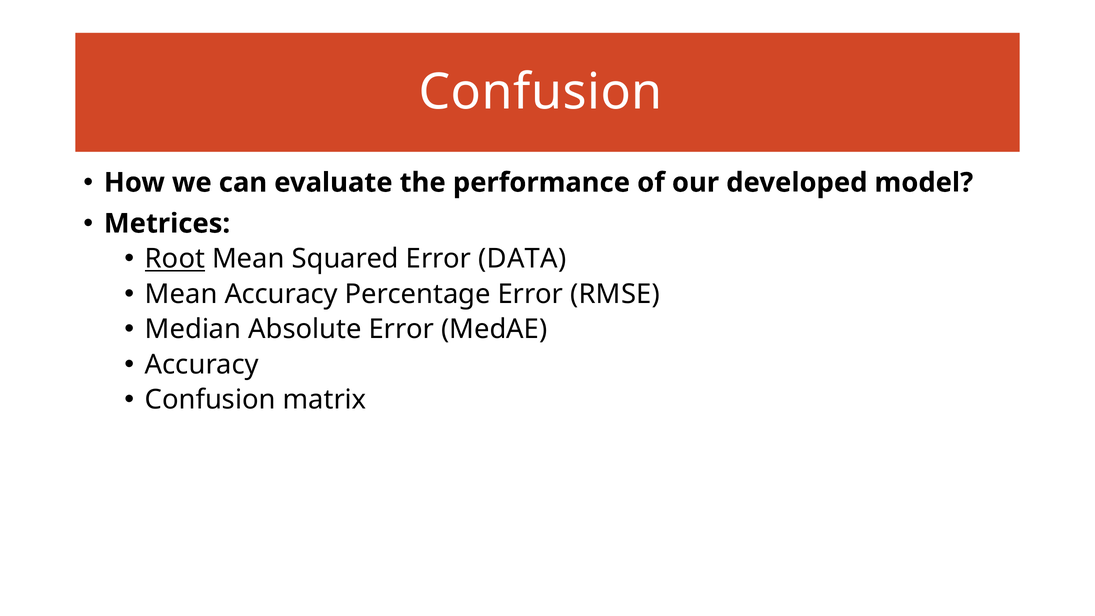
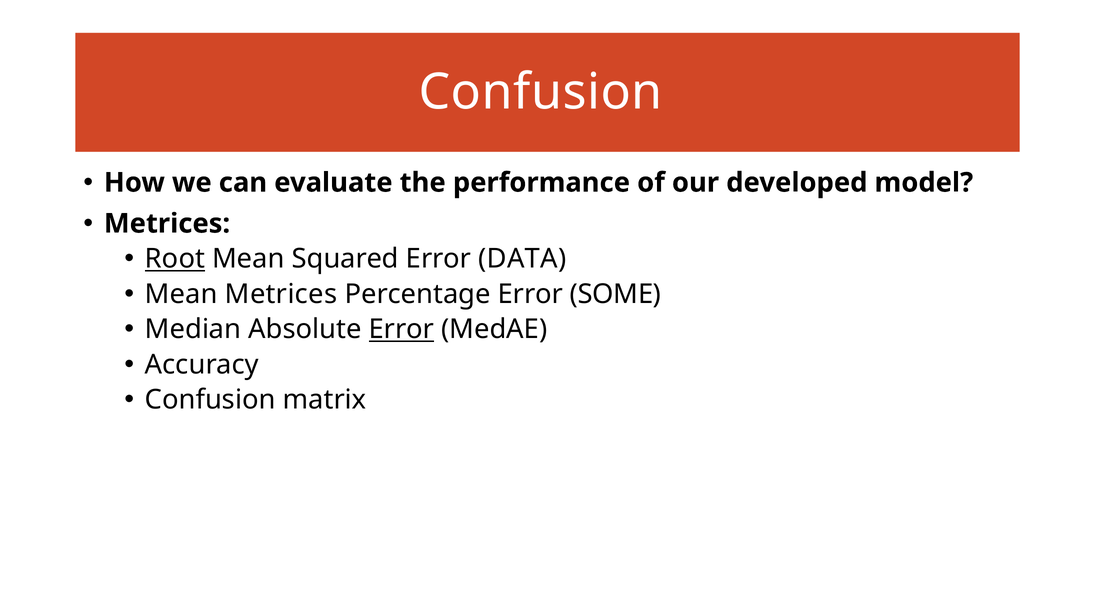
Mean Accuracy: Accuracy -> Metrices (281, 294)
RMSE: RMSE -> SOME (615, 294)
Error underline: none -> present (401, 329)
